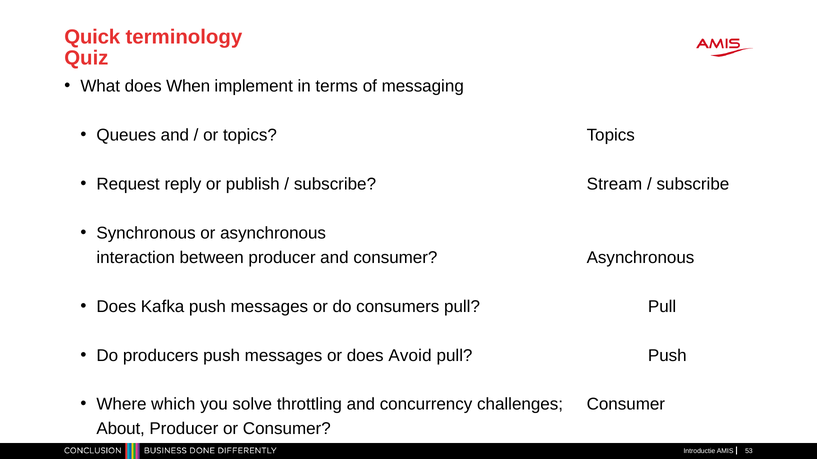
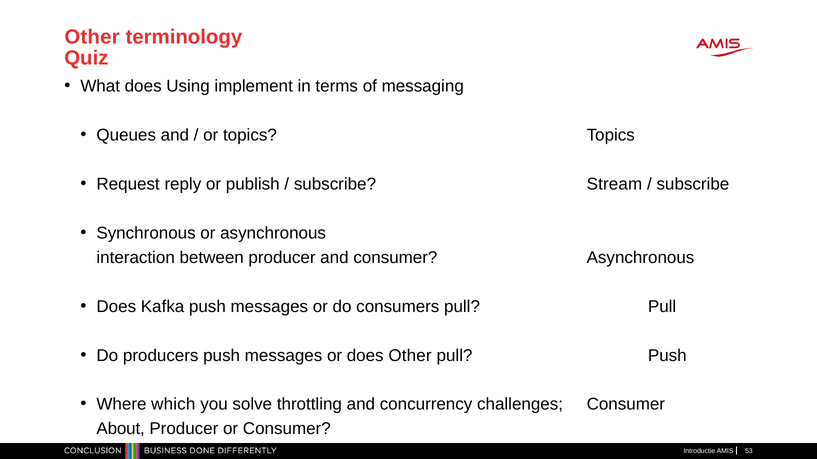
Quick: Quick -> Other (92, 37)
When: When -> Using (188, 86)
does Avoid: Avoid -> Other (410, 356)
